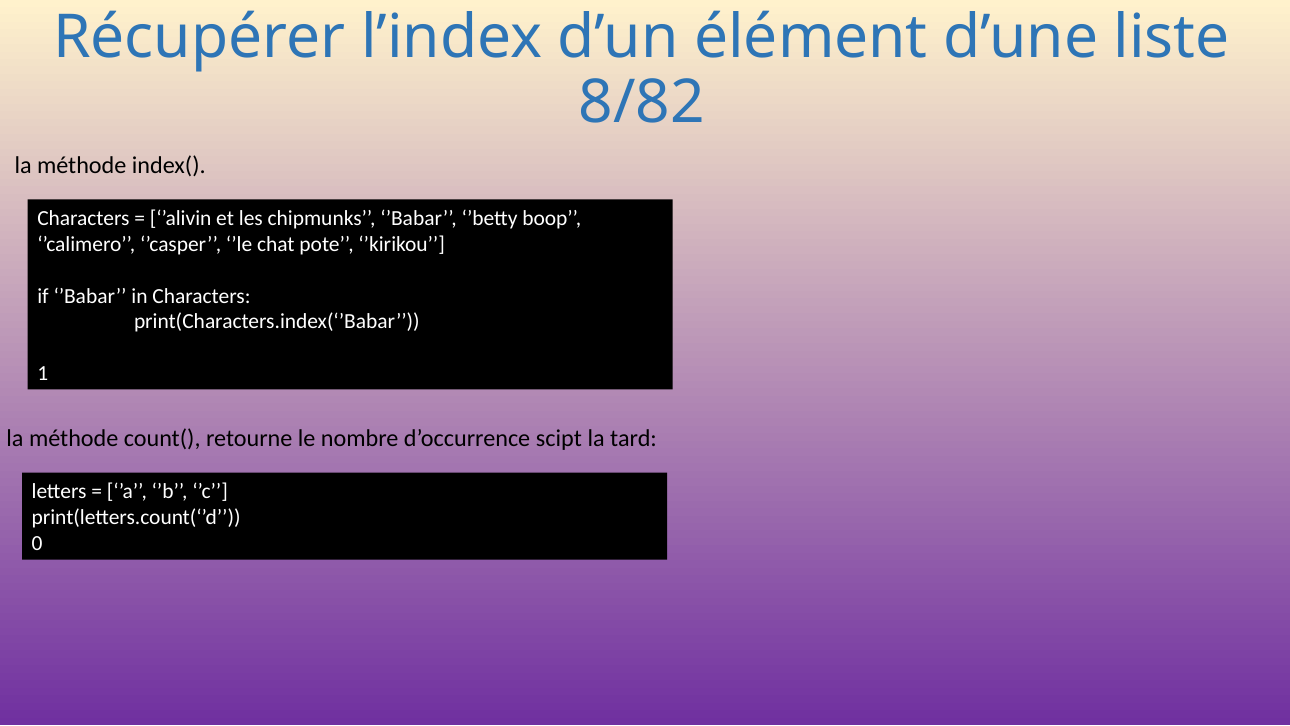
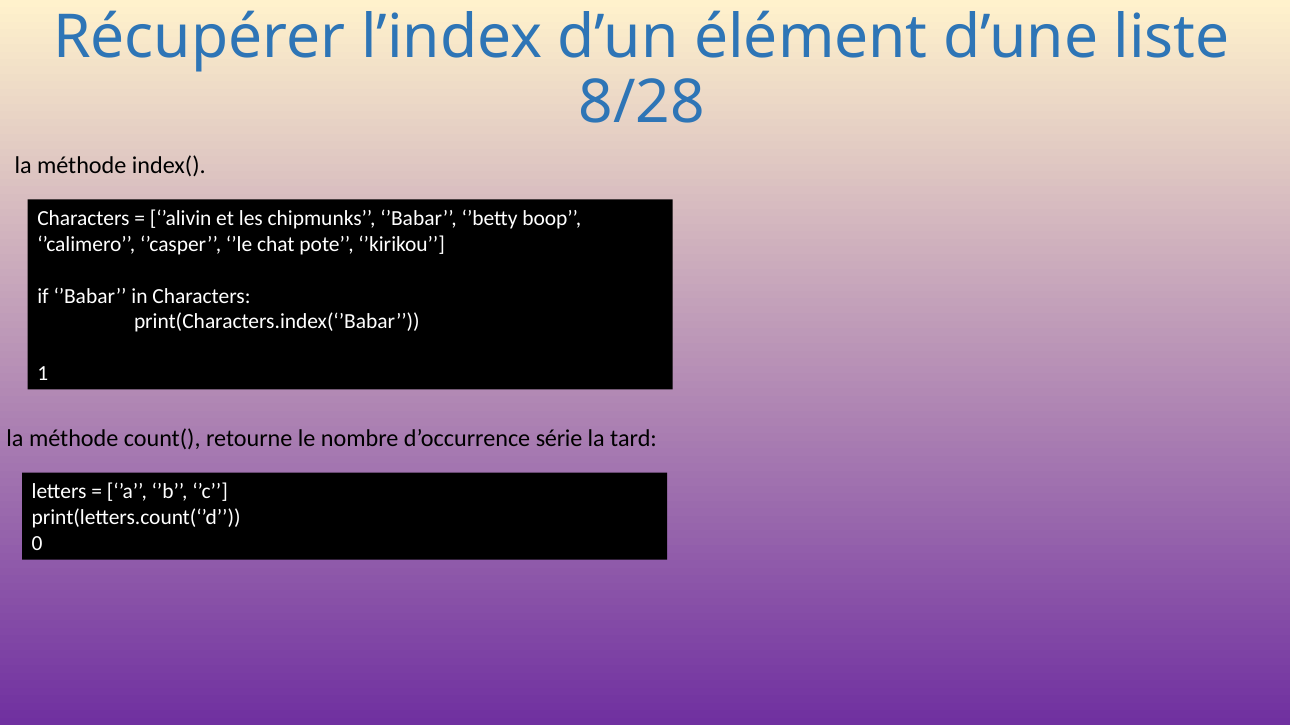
8/82: 8/82 -> 8/28 (642, 102)
scipt: scipt -> série (559, 438)
